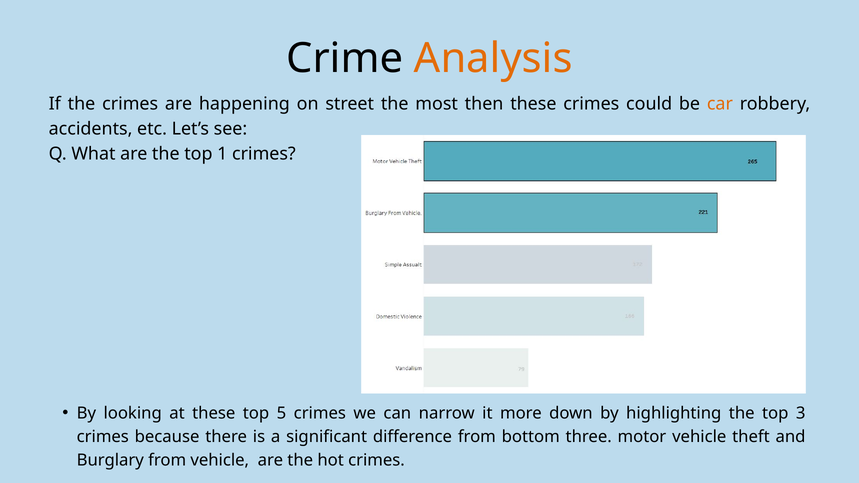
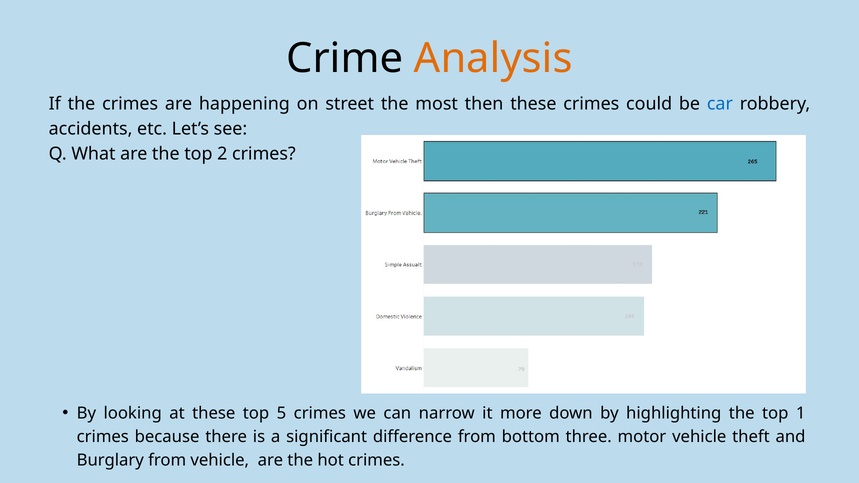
car colour: orange -> blue (720, 104)
1: 1 -> 2 (222, 154)
3: 3 -> 1 (801, 413)
